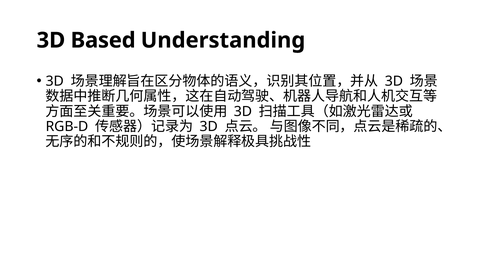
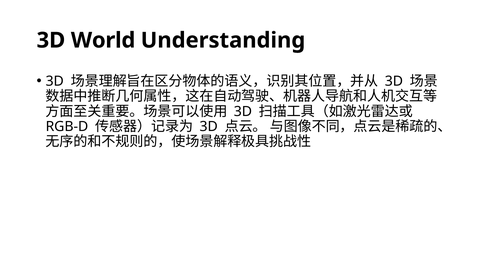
Based: Based -> World (103, 40)
